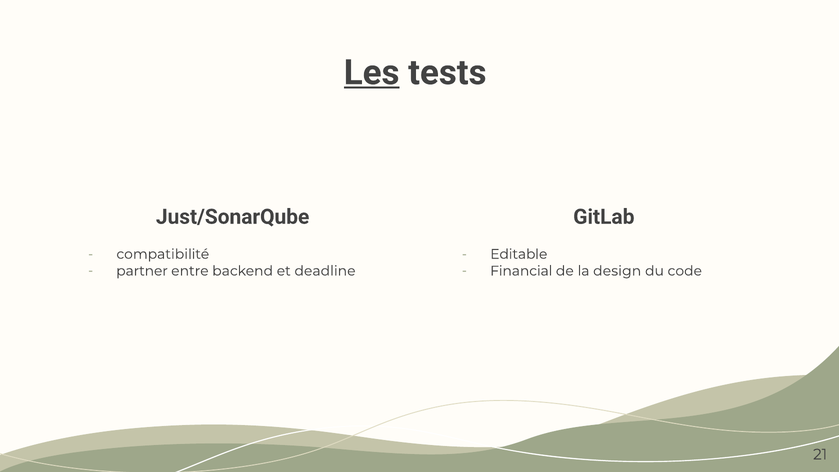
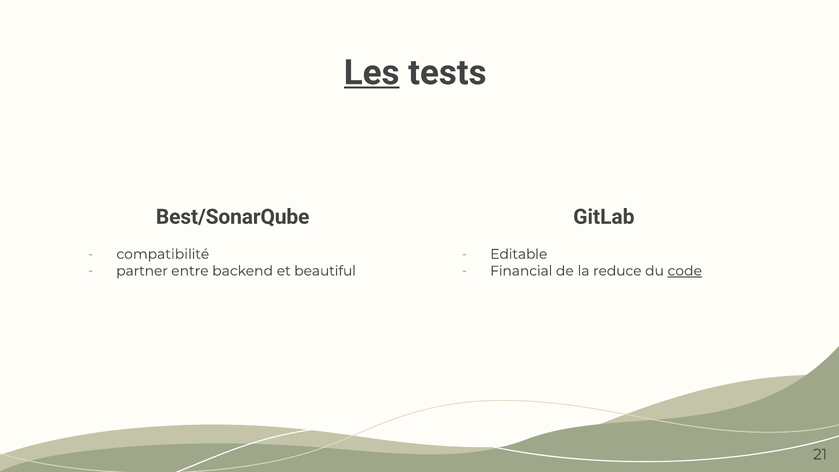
Just/SonarQube: Just/SonarQube -> Best/SonarQube (233, 217)
deadline: deadline -> beautiful (325, 271)
design: design -> reduce (617, 271)
code underline: none -> present (685, 271)
